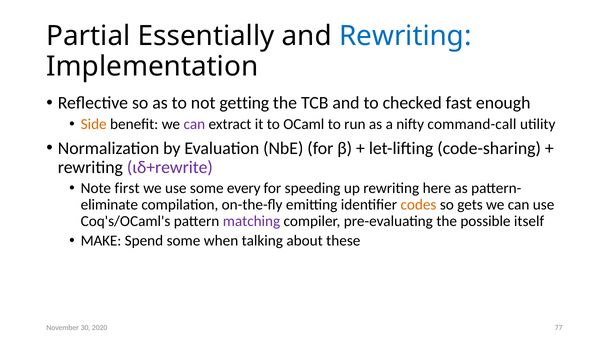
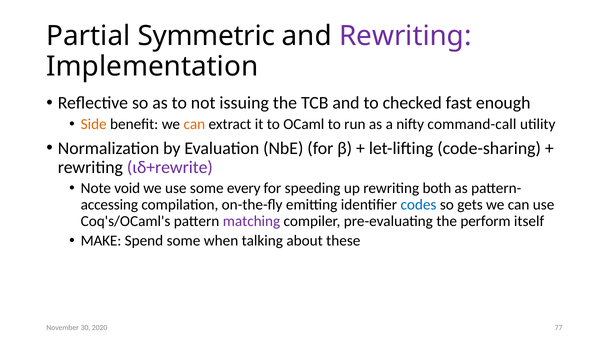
Essentially: Essentially -> Symmetric (206, 36)
Rewriting colour: blue -> purple (405, 36)
getting: getting -> issuing (244, 103)
can colour: purple -> orange (194, 124)
first: first -> void (127, 188)
here: here -> both (437, 188)
eliminate: eliminate -> accessing (109, 205)
codes colour: orange -> blue (418, 205)
possible: possible -> perform (486, 221)
